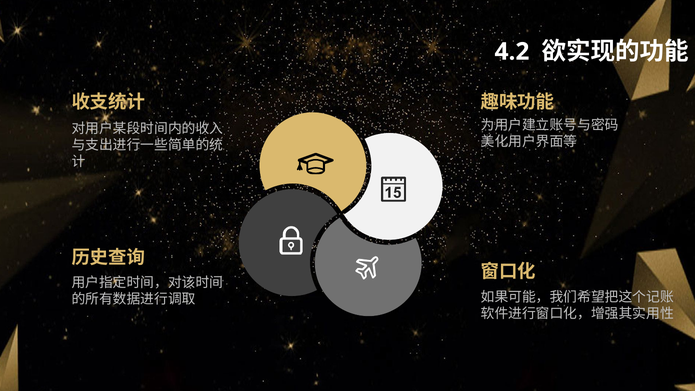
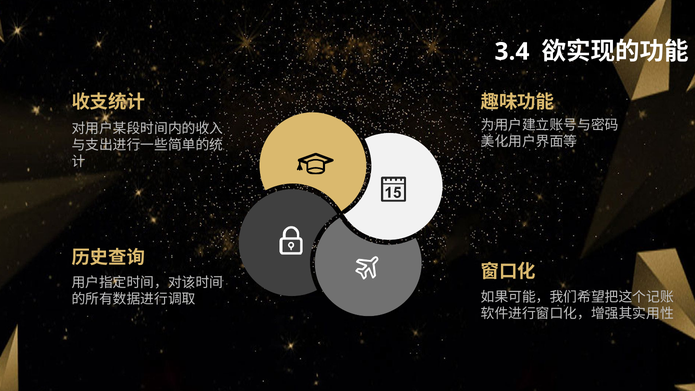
4.2: 4.2 -> 3.4 (512, 52)
